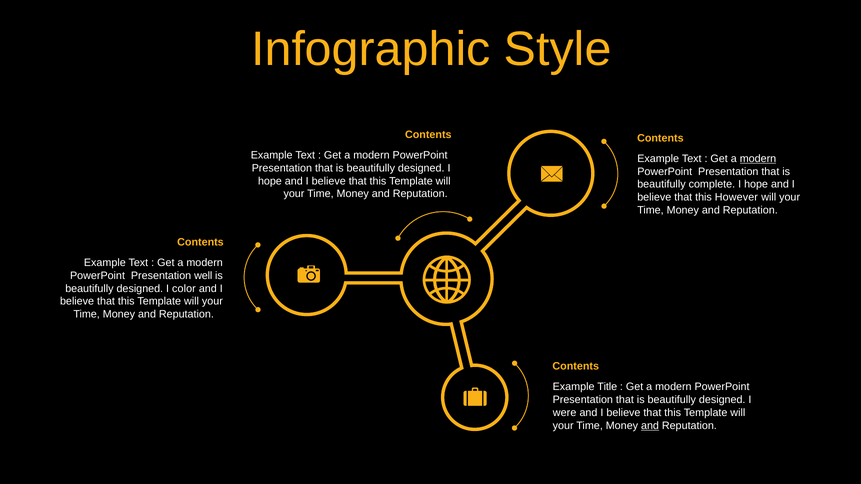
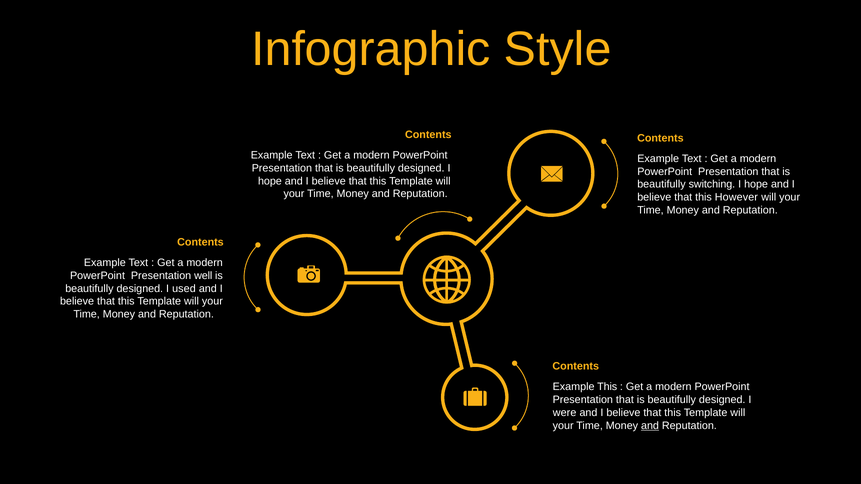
modern underline: present -> none (758, 159)
complete: complete -> switching (712, 184)
color: color -> used (184, 289)
Example Title: Title -> This (607, 387)
